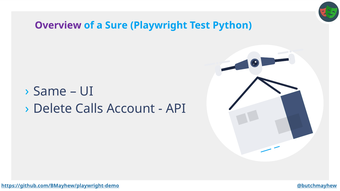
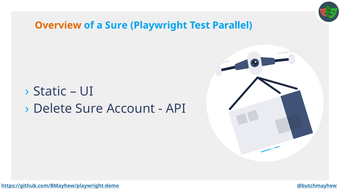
Overview colour: purple -> orange (58, 25)
Python: Python -> Parallel (232, 25)
Same: Same -> Static (50, 91)
Delete Calls: Calls -> Sure (89, 109)
